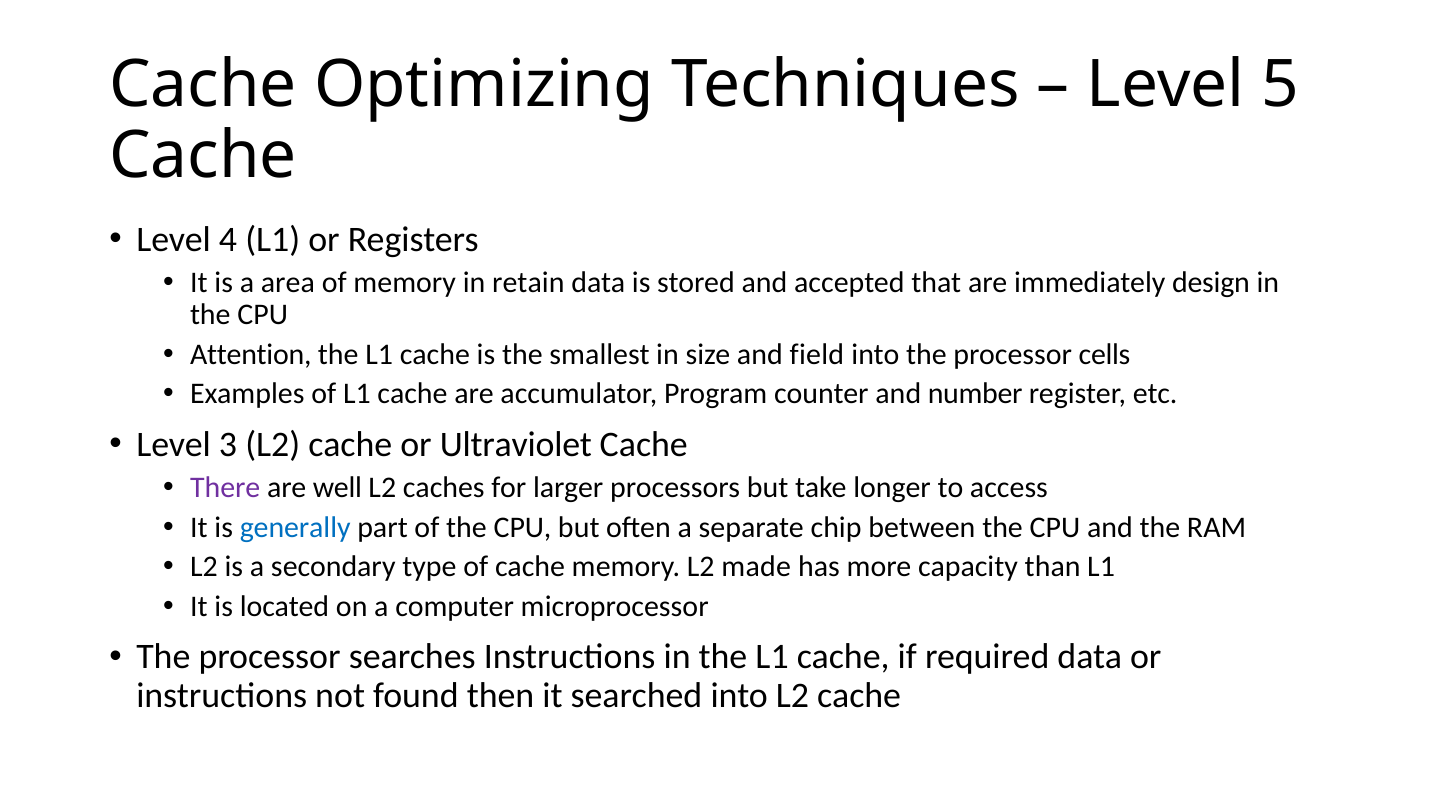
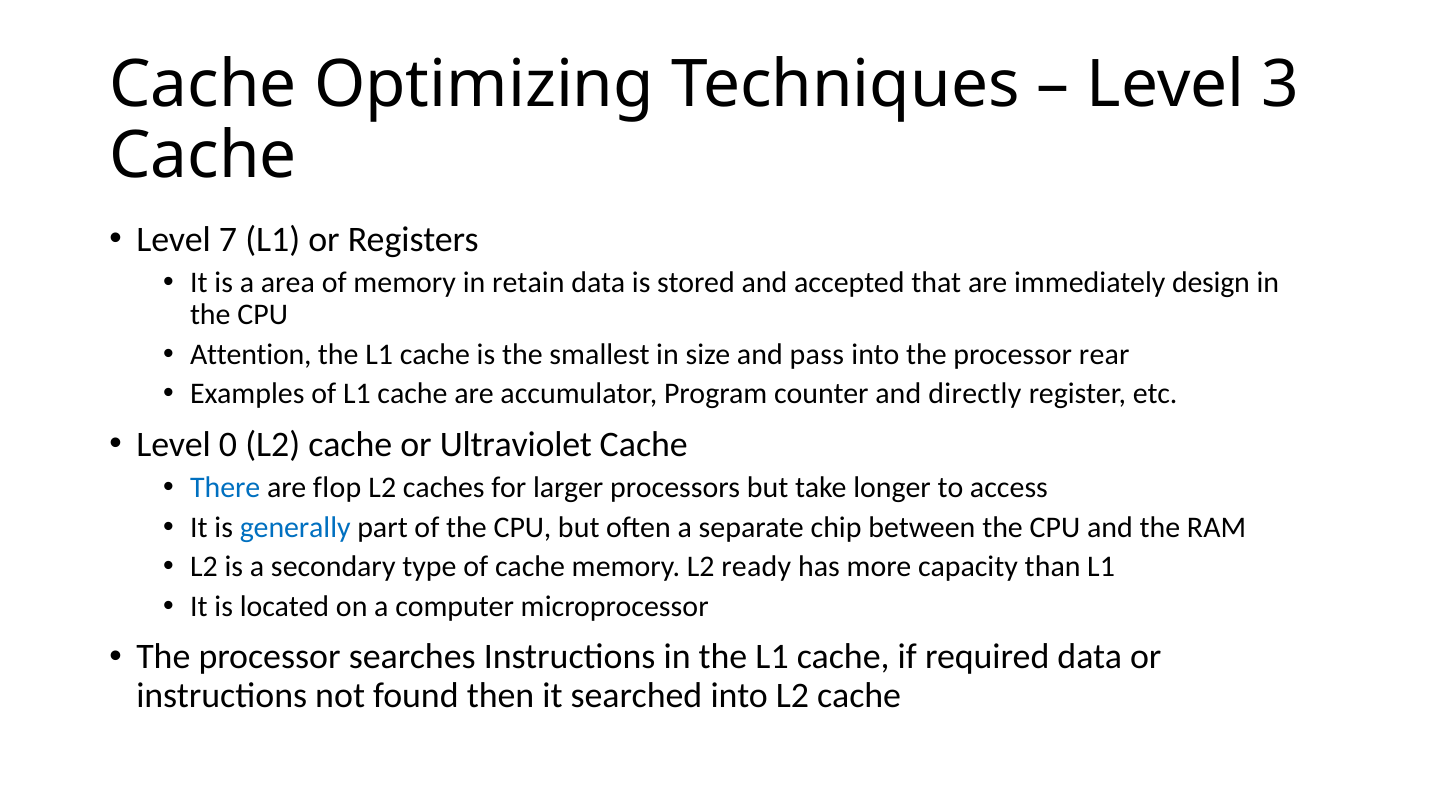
5: 5 -> 3 (1280, 85)
4: 4 -> 7 (228, 239)
field: field -> pass (817, 354)
cells: cells -> rear (1104, 354)
number: number -> directly (975, 394)
3: 3 -> 0 (228, 445)
There colour: purple -> blue (225, 488)
well: well -> flop (337, 488)
made: made -> ready (756, 567)
